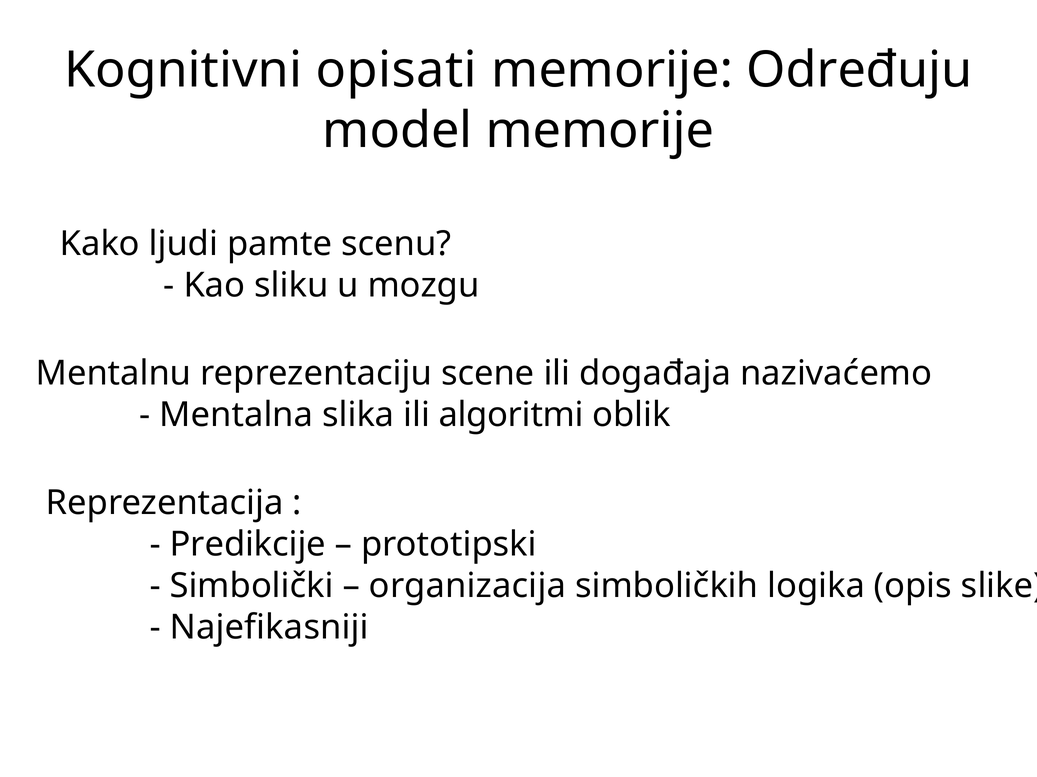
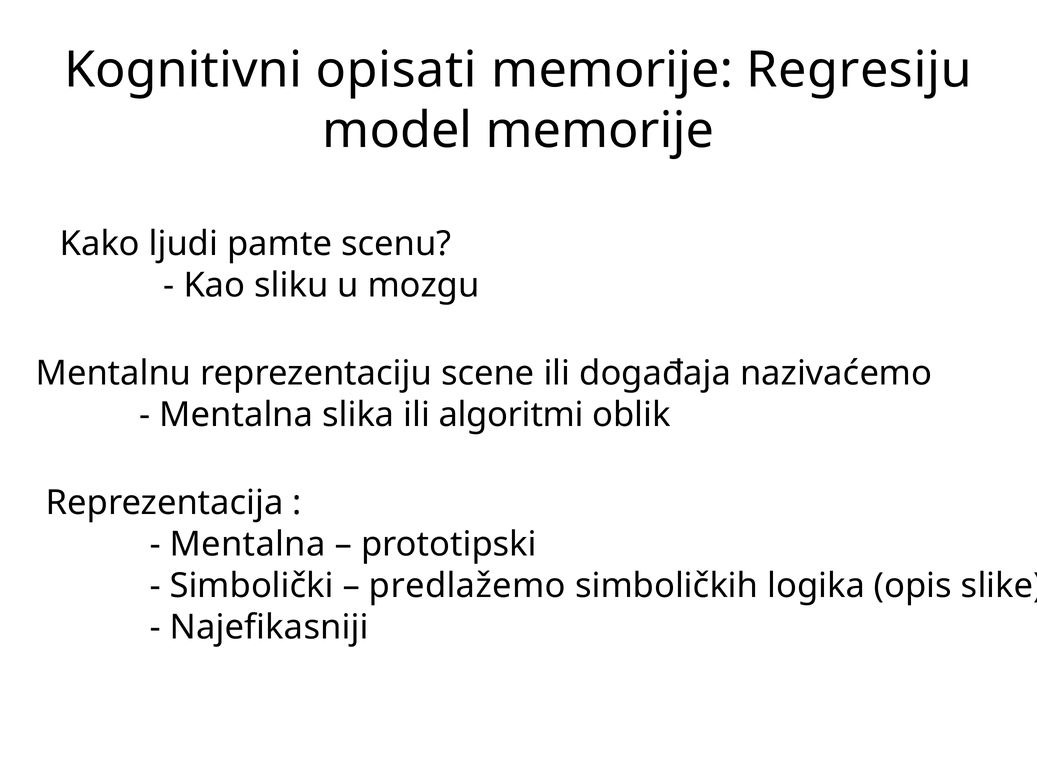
Određuju: Određuju -> Regresiju (859, 70)
Predikcije: Predikcije -> Mentalna (248, 545)
organizacija: organizacija -> predlažemo (467, 586)
